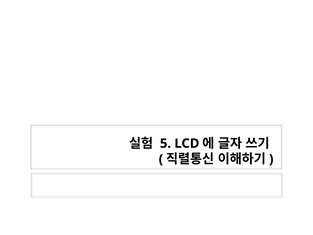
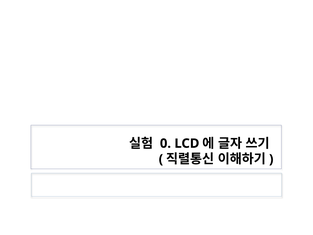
5: 5 -> 0 (165, 143)
